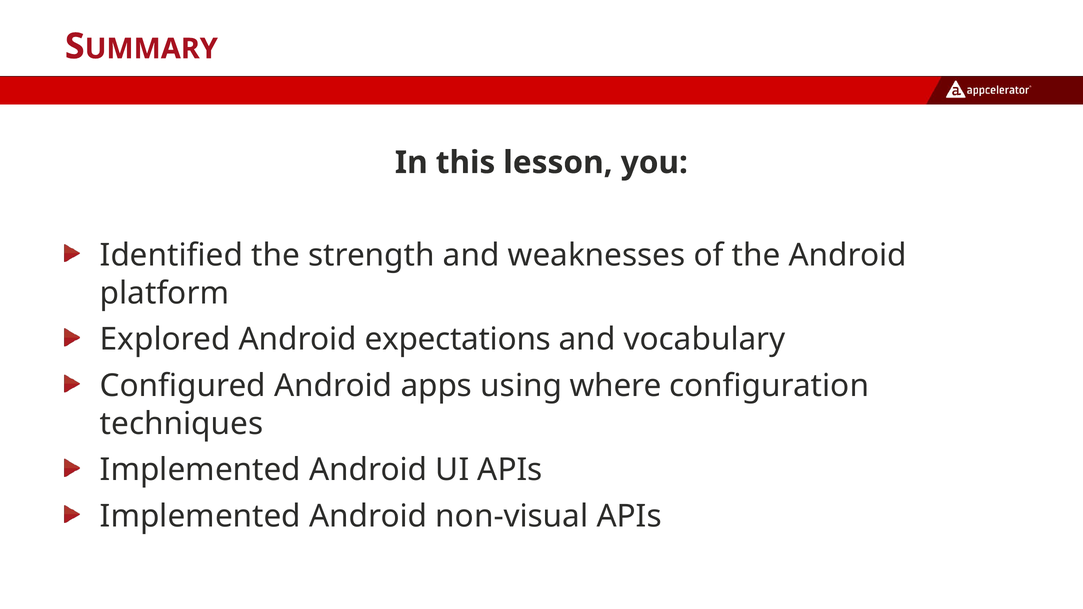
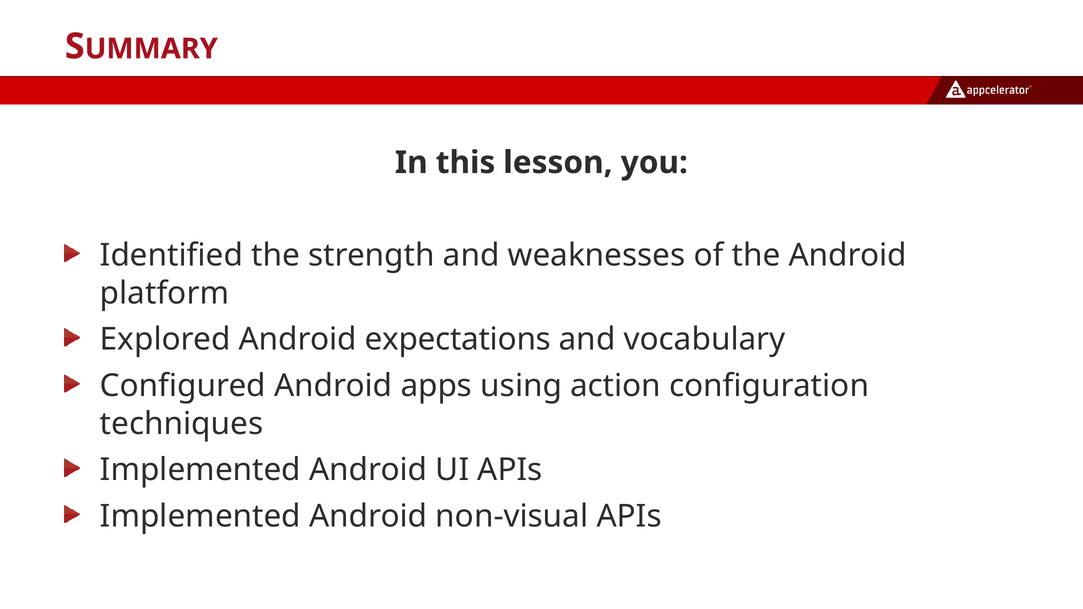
where: where -> action (616, 386)
